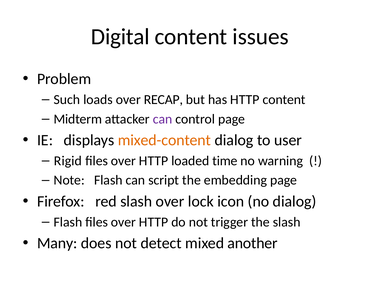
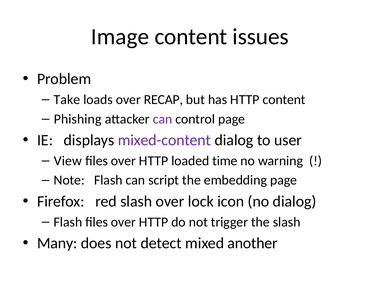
Digital: Digital -> Image (120, 37)
Such: Such -> Take (67, 100)
Midterm: Midterm -> Phishing (78, 119)
mixed-content colour: orange -> purple (164, 140)
Rigid: Rigid -> View (68, 161)
